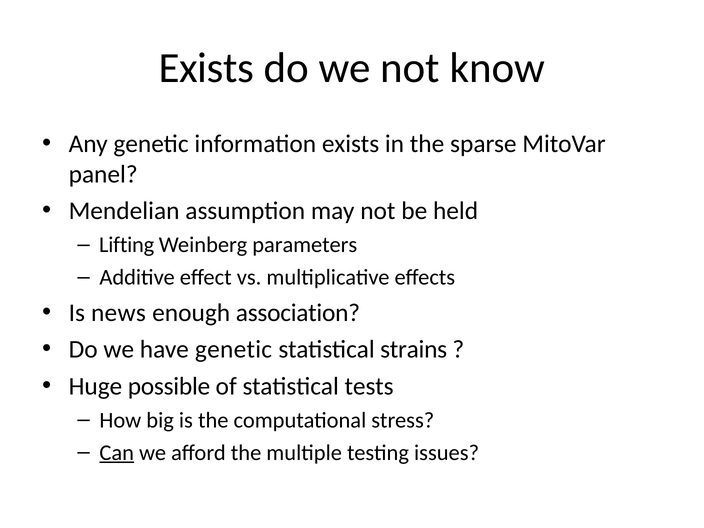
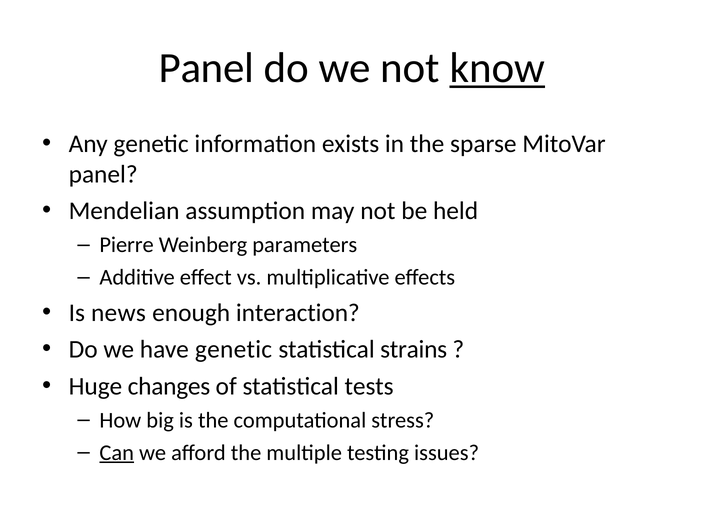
Exists: Exists -> Panel (206, 68)
know underline: none -> present (497, 68)
Lifting: Lifting -> Pierre (127, 245)
association: association -> interaction (298, 313)
possible: possible -> changes (169, 386)
